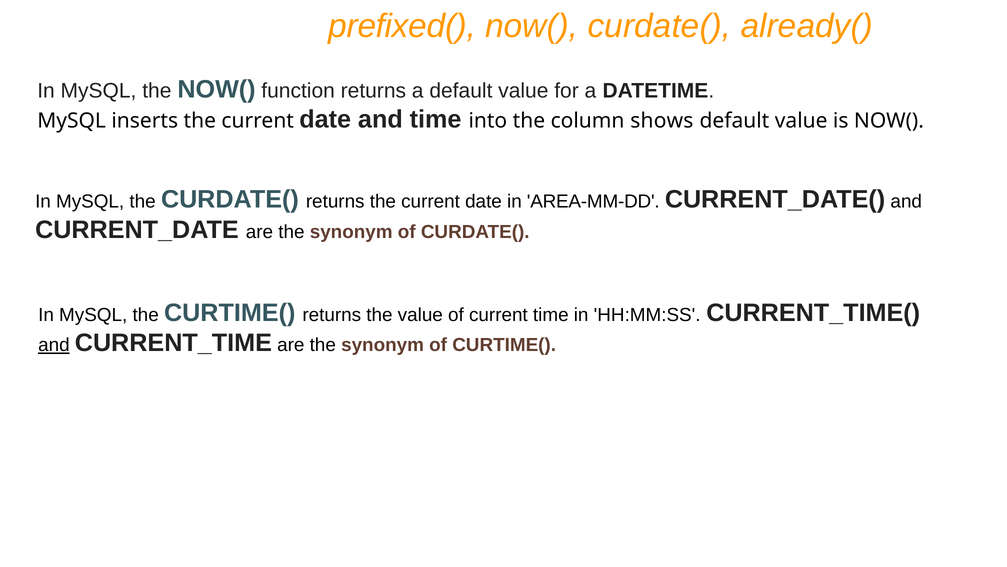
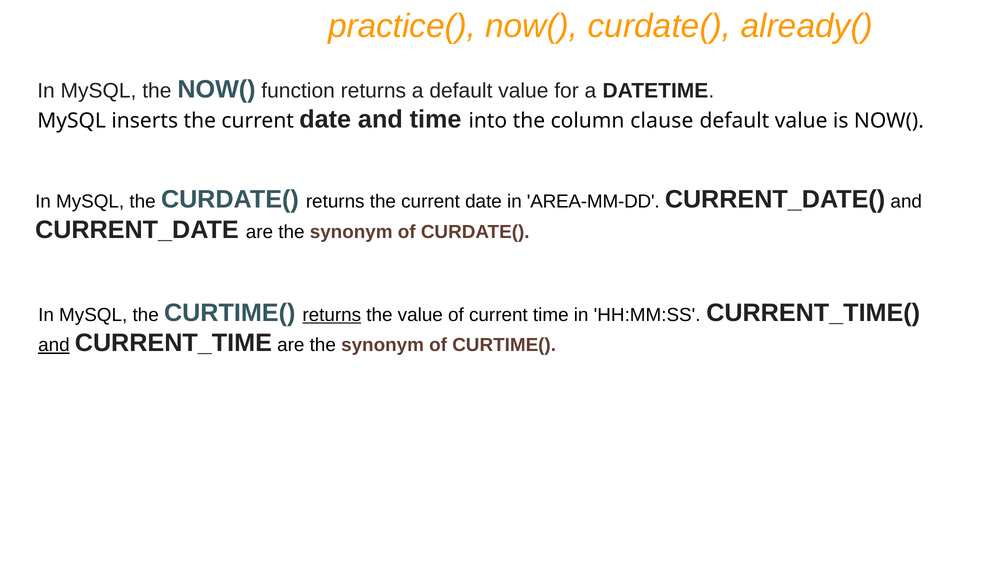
prefixed(: prefixed( -> practice( (402, 26)
shows: shows -> clause (662, 121)
returns underline: none -> present (332, 315)
